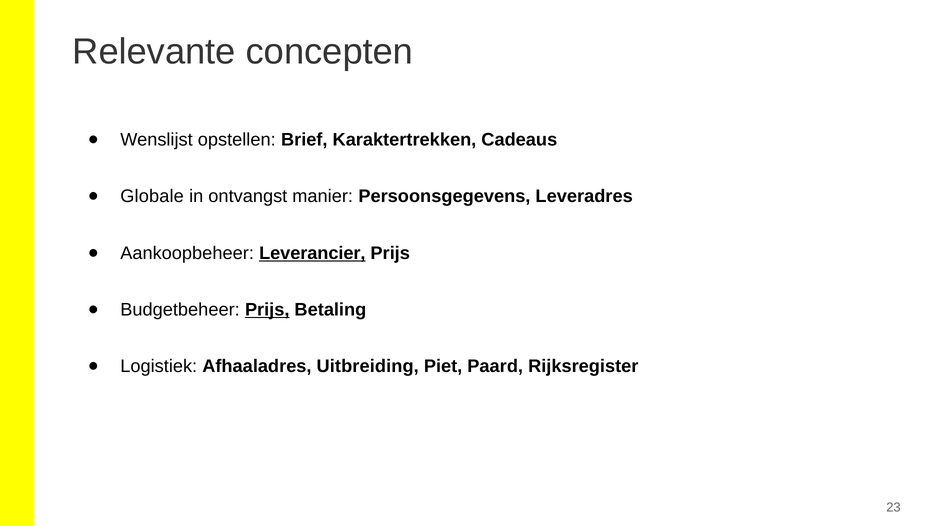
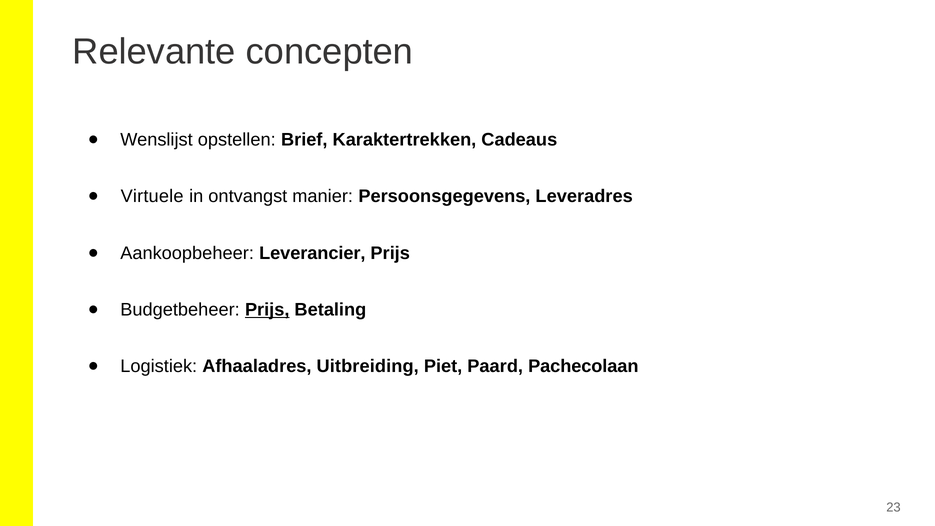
Globale: Globale -> Virtuele (152, 196)
Leverancier underline: present -> none (312, 253)
Rijksregister: Rijksregister -> Pachecolaan (583, 366)
